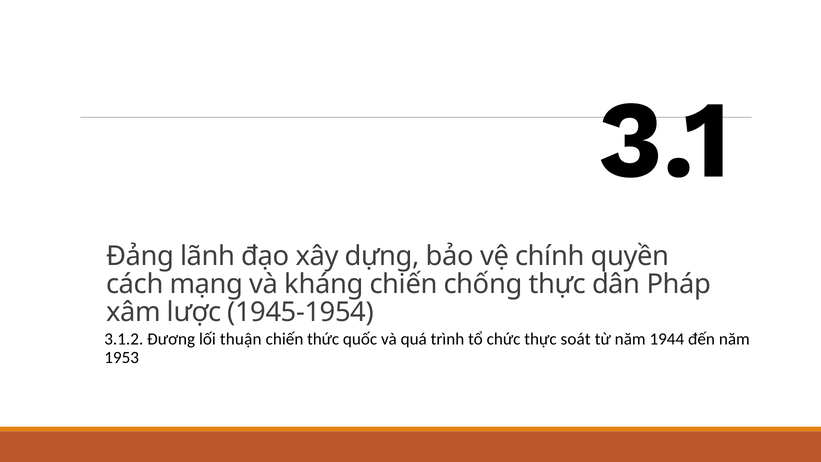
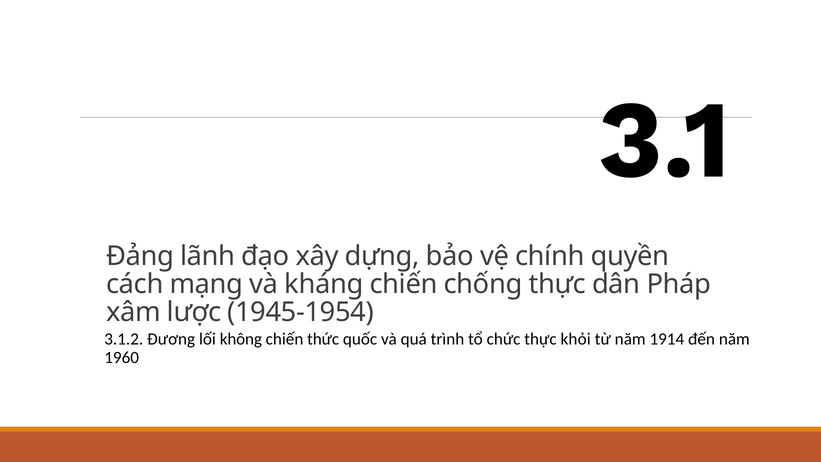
thuận: thuận -> không (241, 339)
soát: soát -> khỏi (576, 339)
1944: 1944 -> 1914 (667, 339)
1953: 1953 -> 1960 (122, 357)
